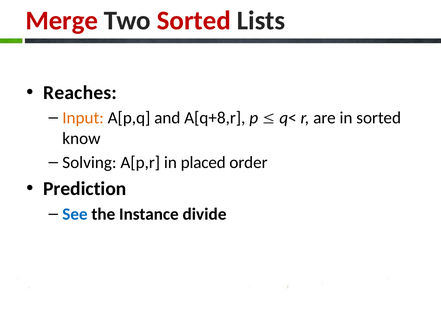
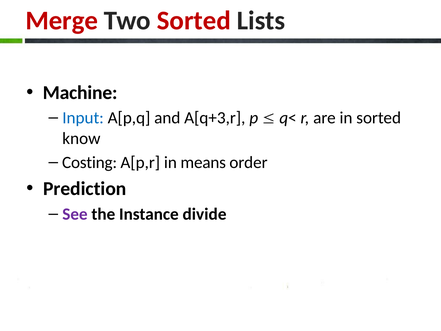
Reaches: Reaches -> Machine (80, 93)
Input colour: orange -> blue (83, 118)
A[q+8,r: A[q+8,r -> A[q+3,r (215, 118)
Solving: Solving -> Costing (90, 162)
placed: placed -> means (203, 162)
See colour: blue -> purple (75, 214)
